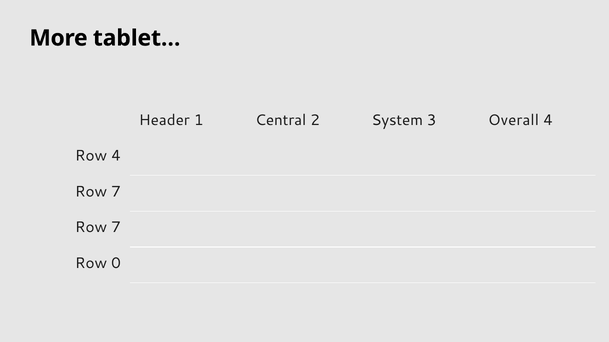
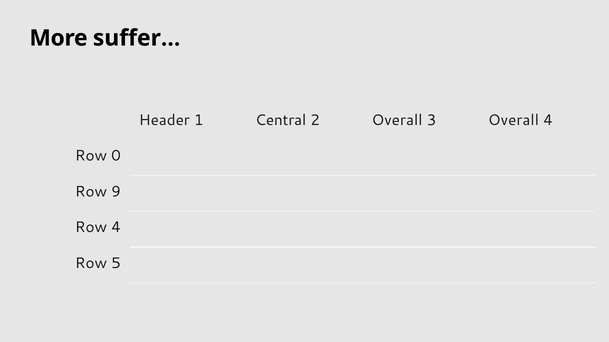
tablet…: tablet… -> suffer… (137, 38)
2 System: System -> Overall (397, 120)
Row 4: 4 -> 0 (116, 156)
7: 7 -> 9 (116, 192)
7: 7 -> 4 (116, 228)
0: 0 -> 5 (116, 264)
